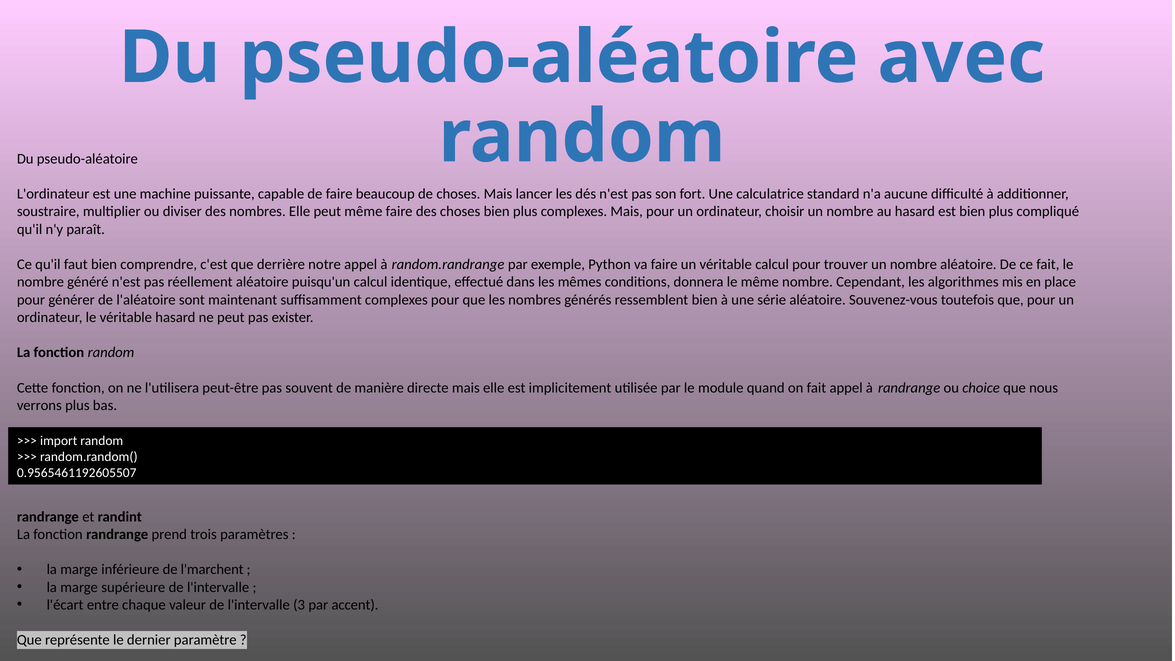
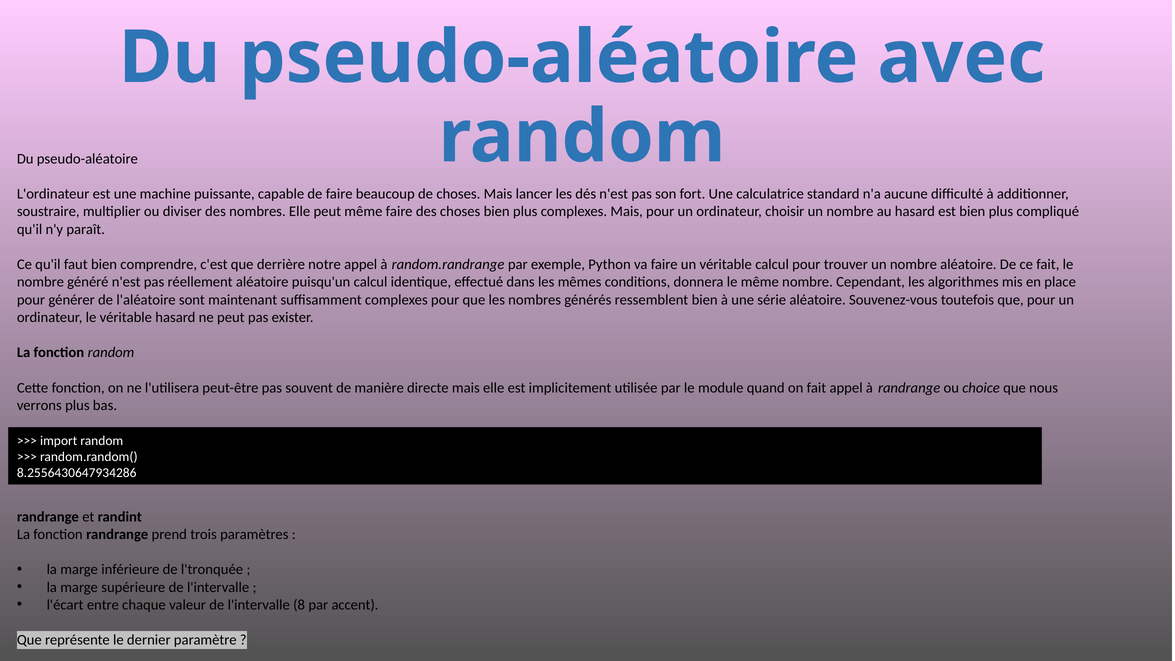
0.9565461192605507: 0.9565461192605507 -> 8.2556430647934286 (77, 473)
l'marchent: l'marchent -> l'tronquée (212, 570)
3: 3 -> 8 (299, 605)
